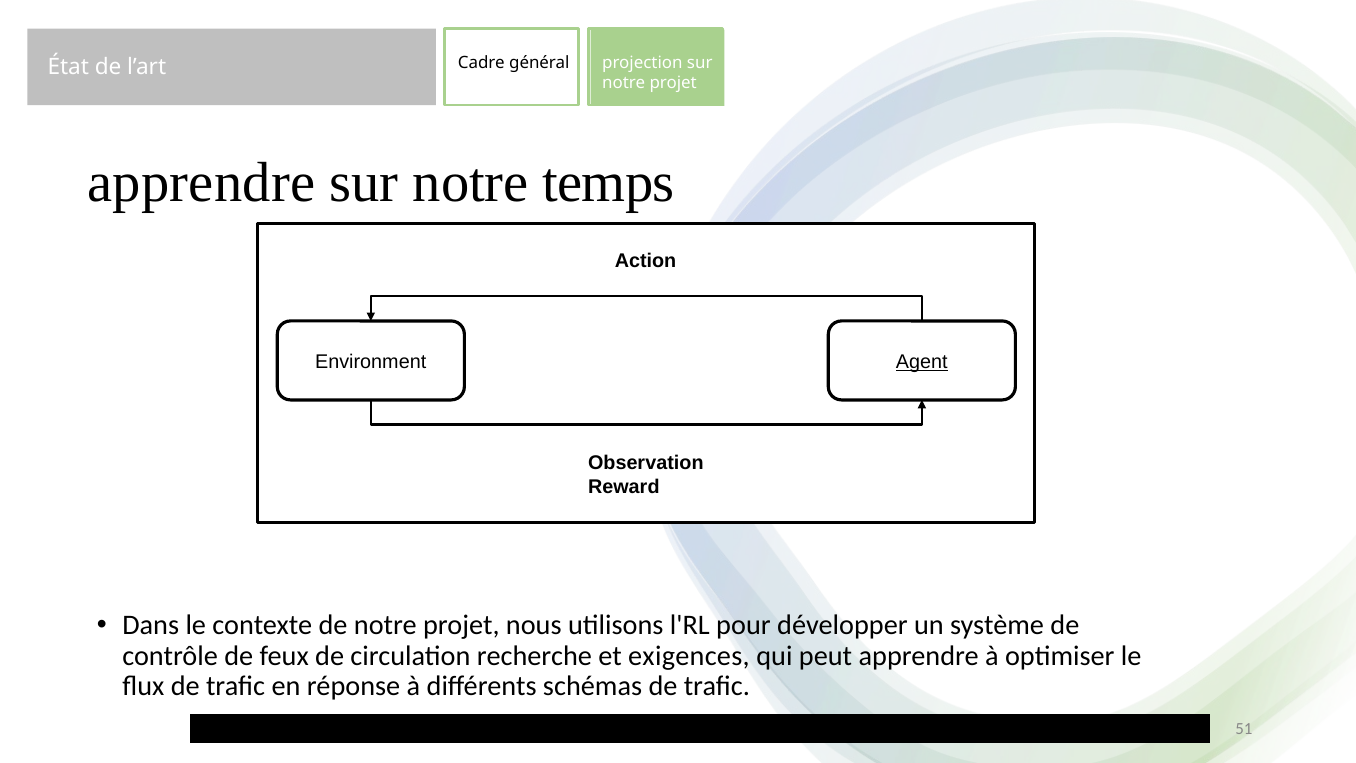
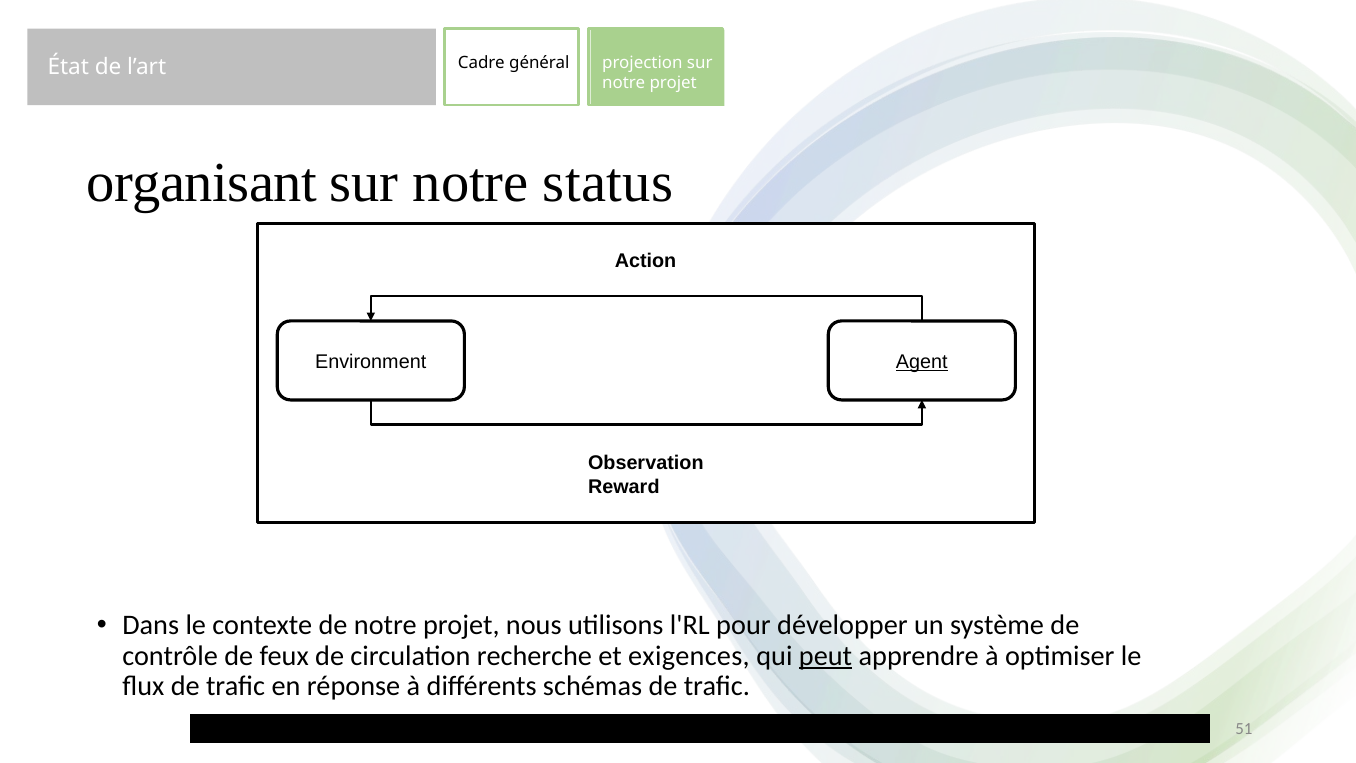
apprendre: apprendre -> organisant (202, 183)
temps: temps -> status (608, 183)
peut underline: none -> present (826, 656)
